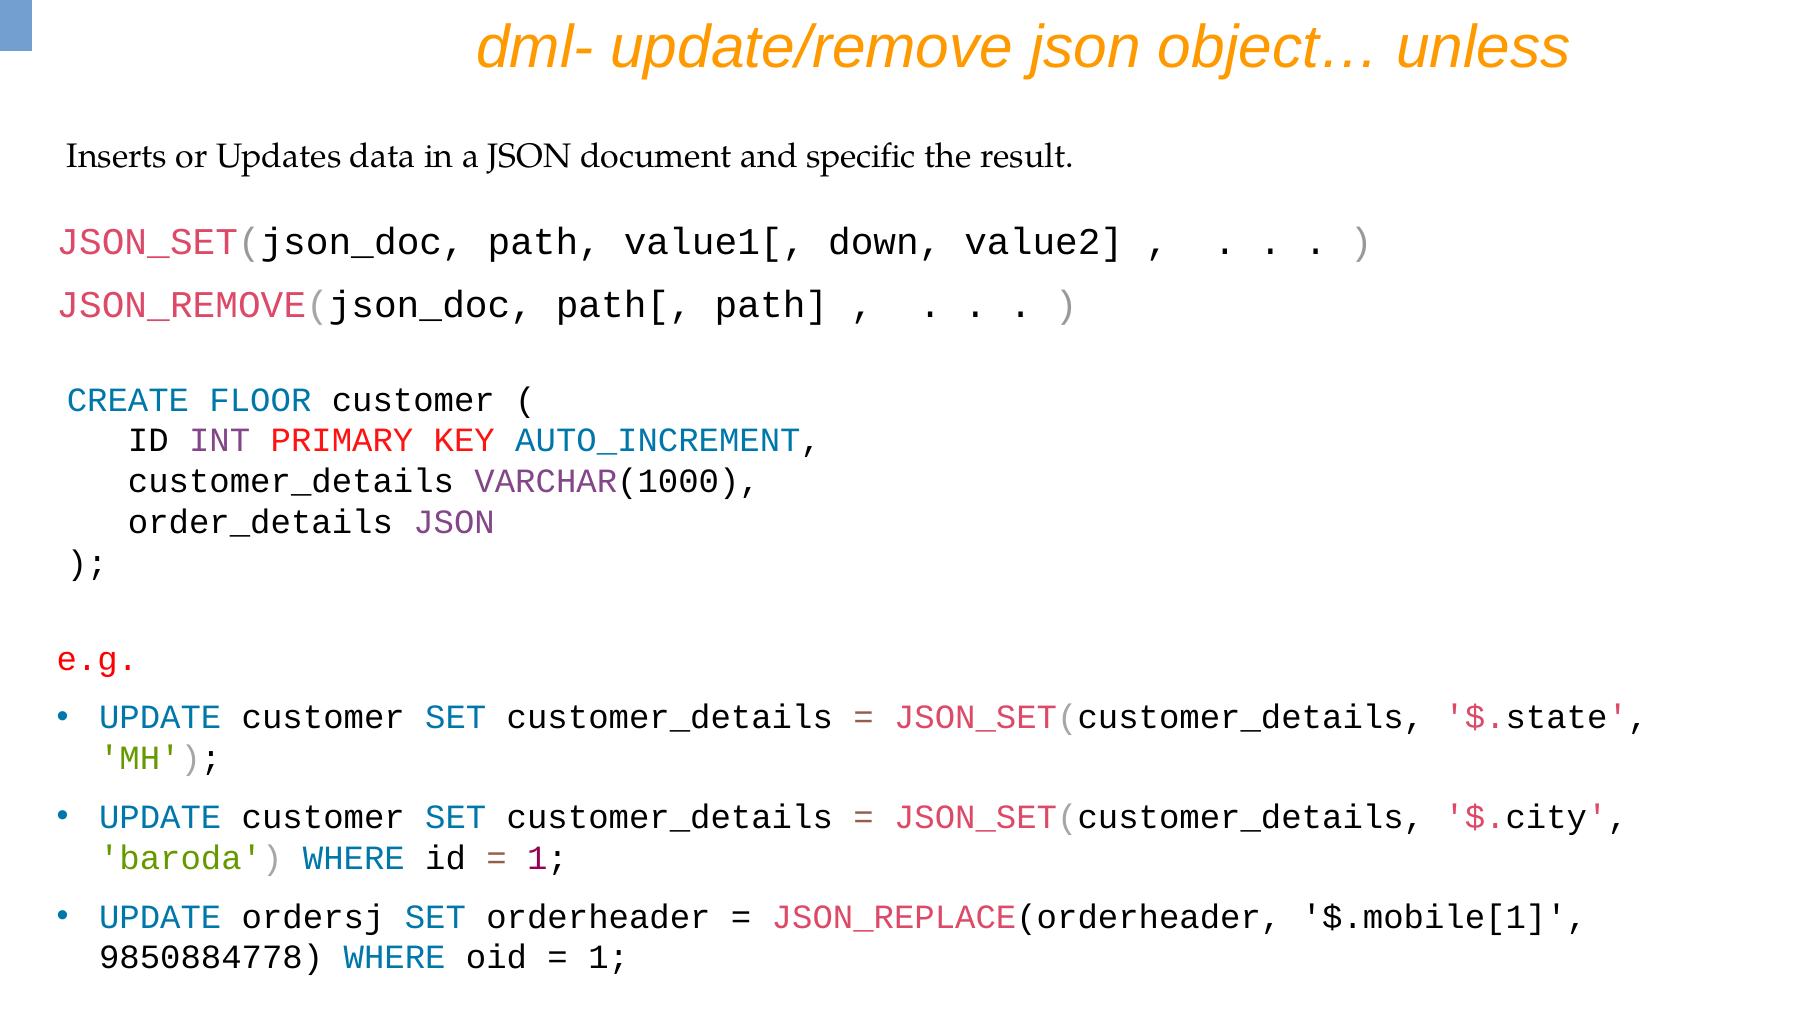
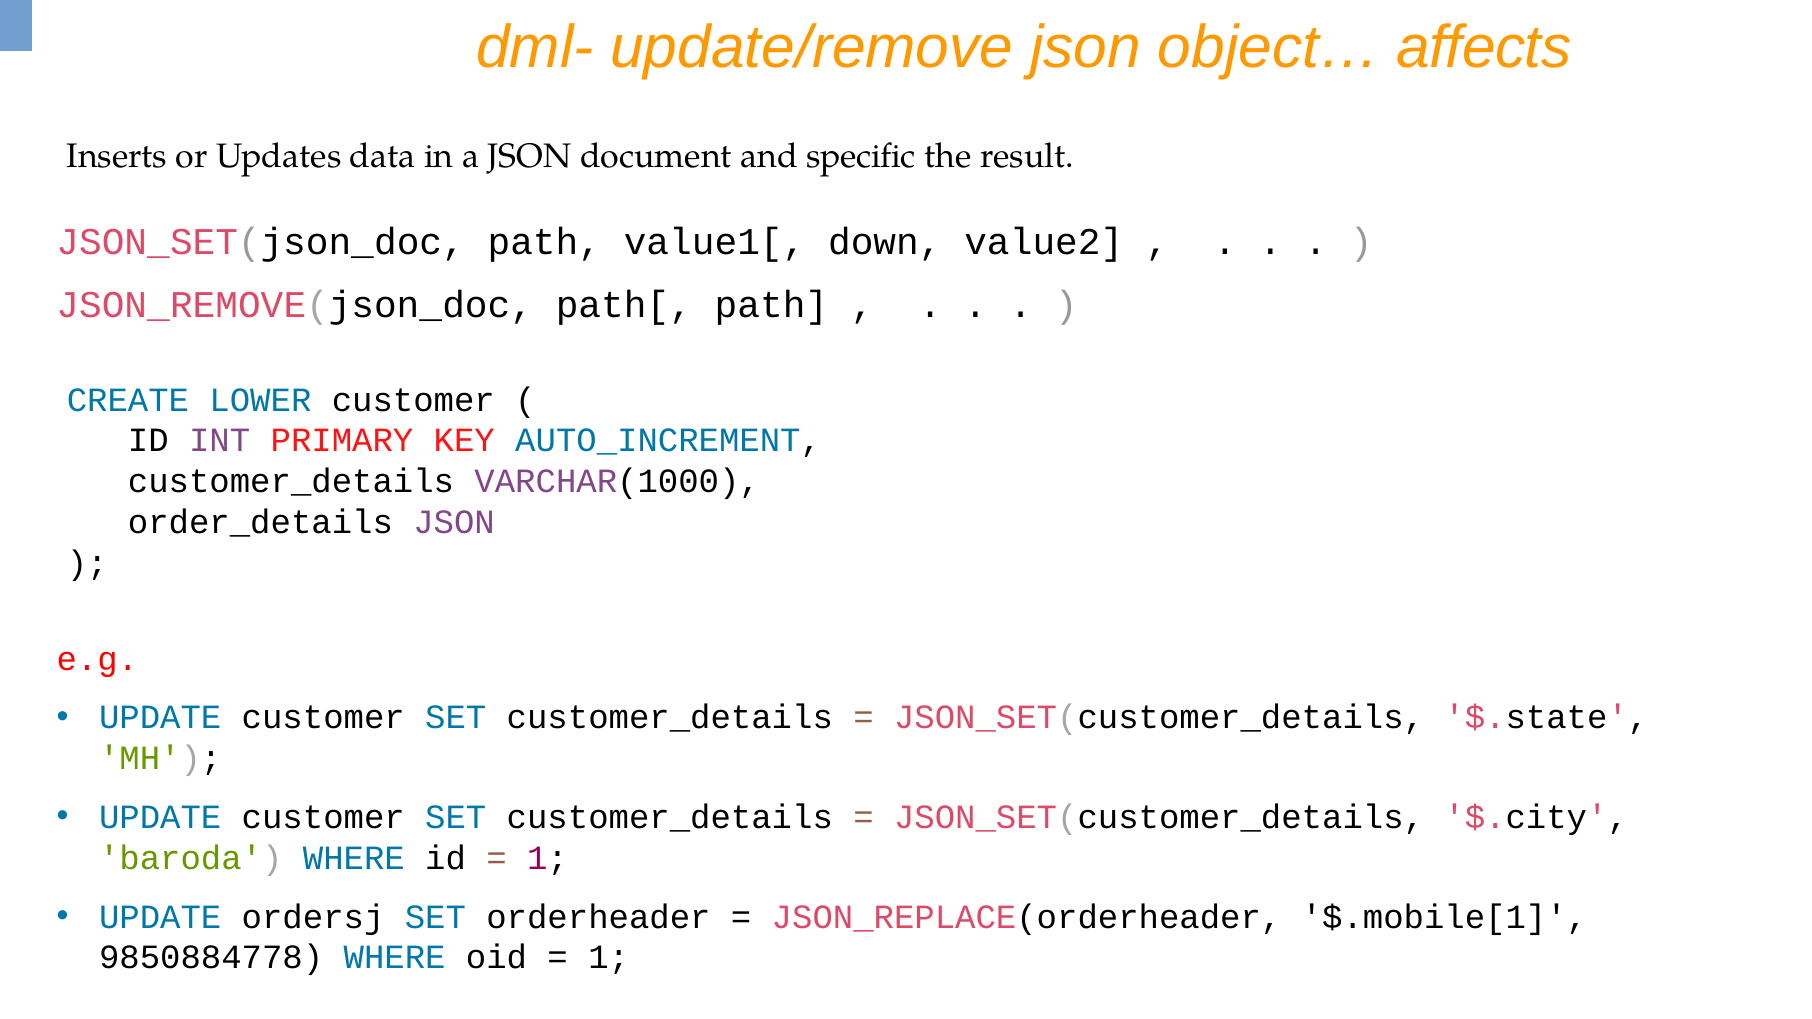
unless: unless -> affects (1484, 47)
FLOOR: FLOOR -> LOWER (260, 400)
